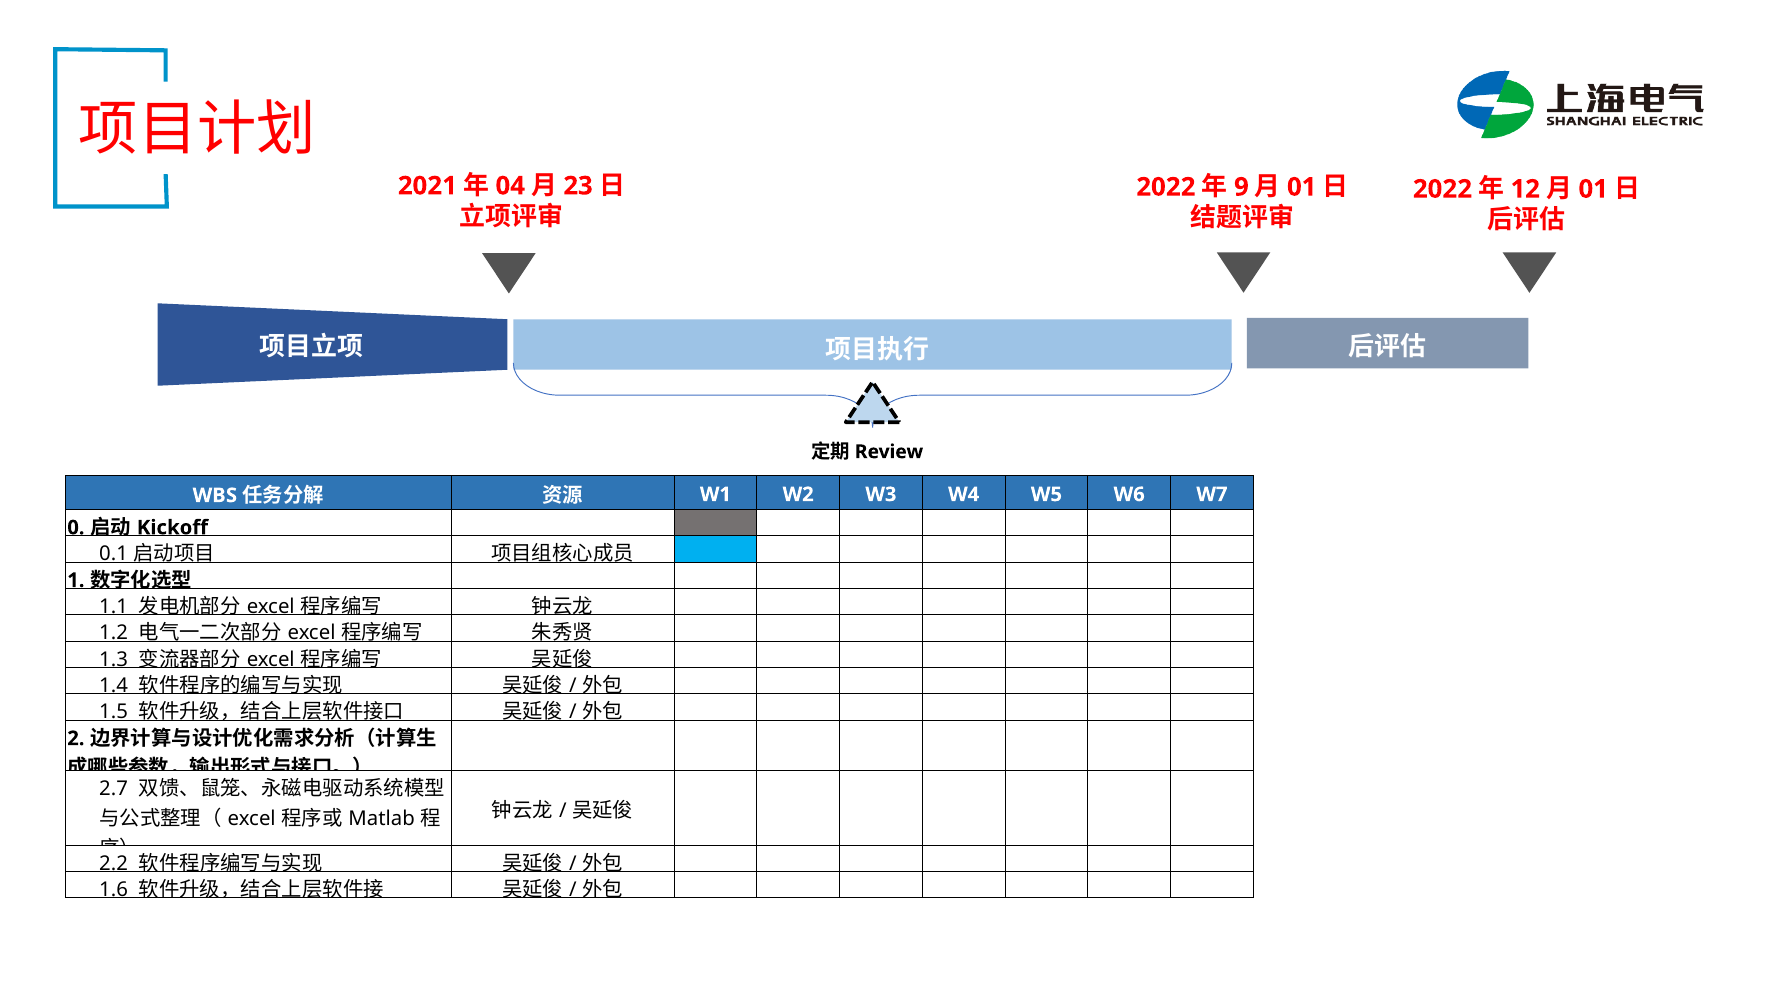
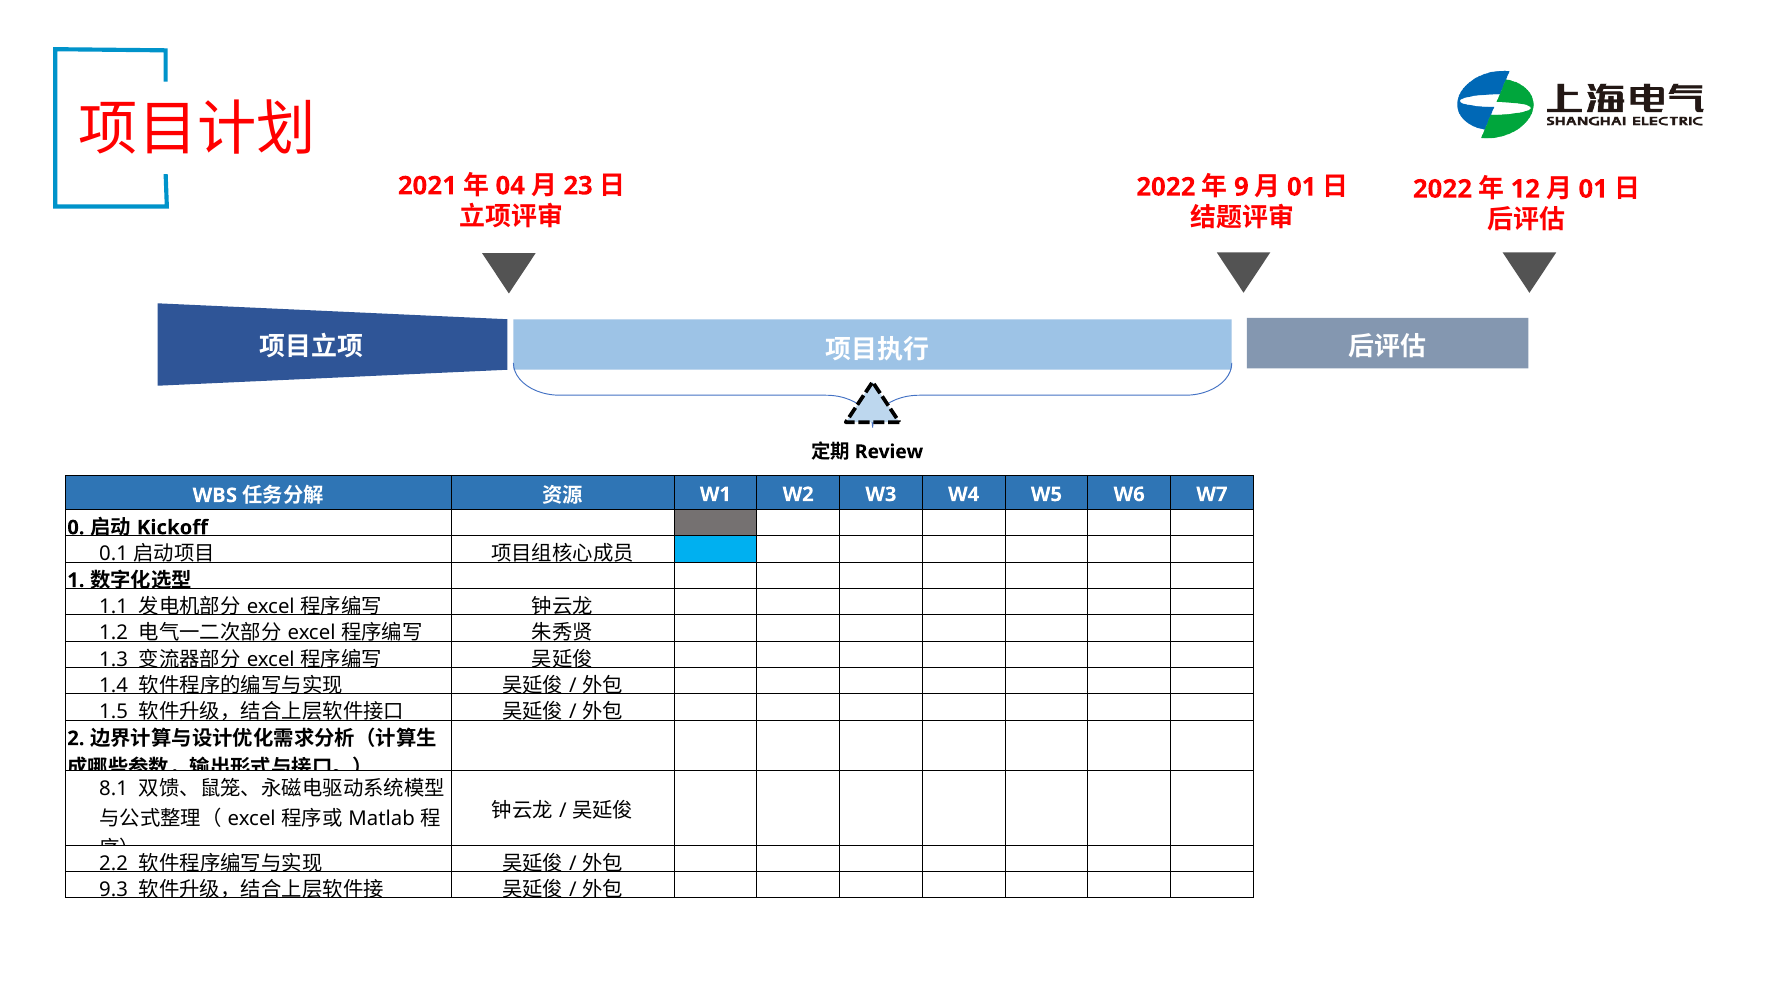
2.7: 2.7 -> 8.1 (114, 788)
1.6: 1.6 -> 9.3 (114, 890)
